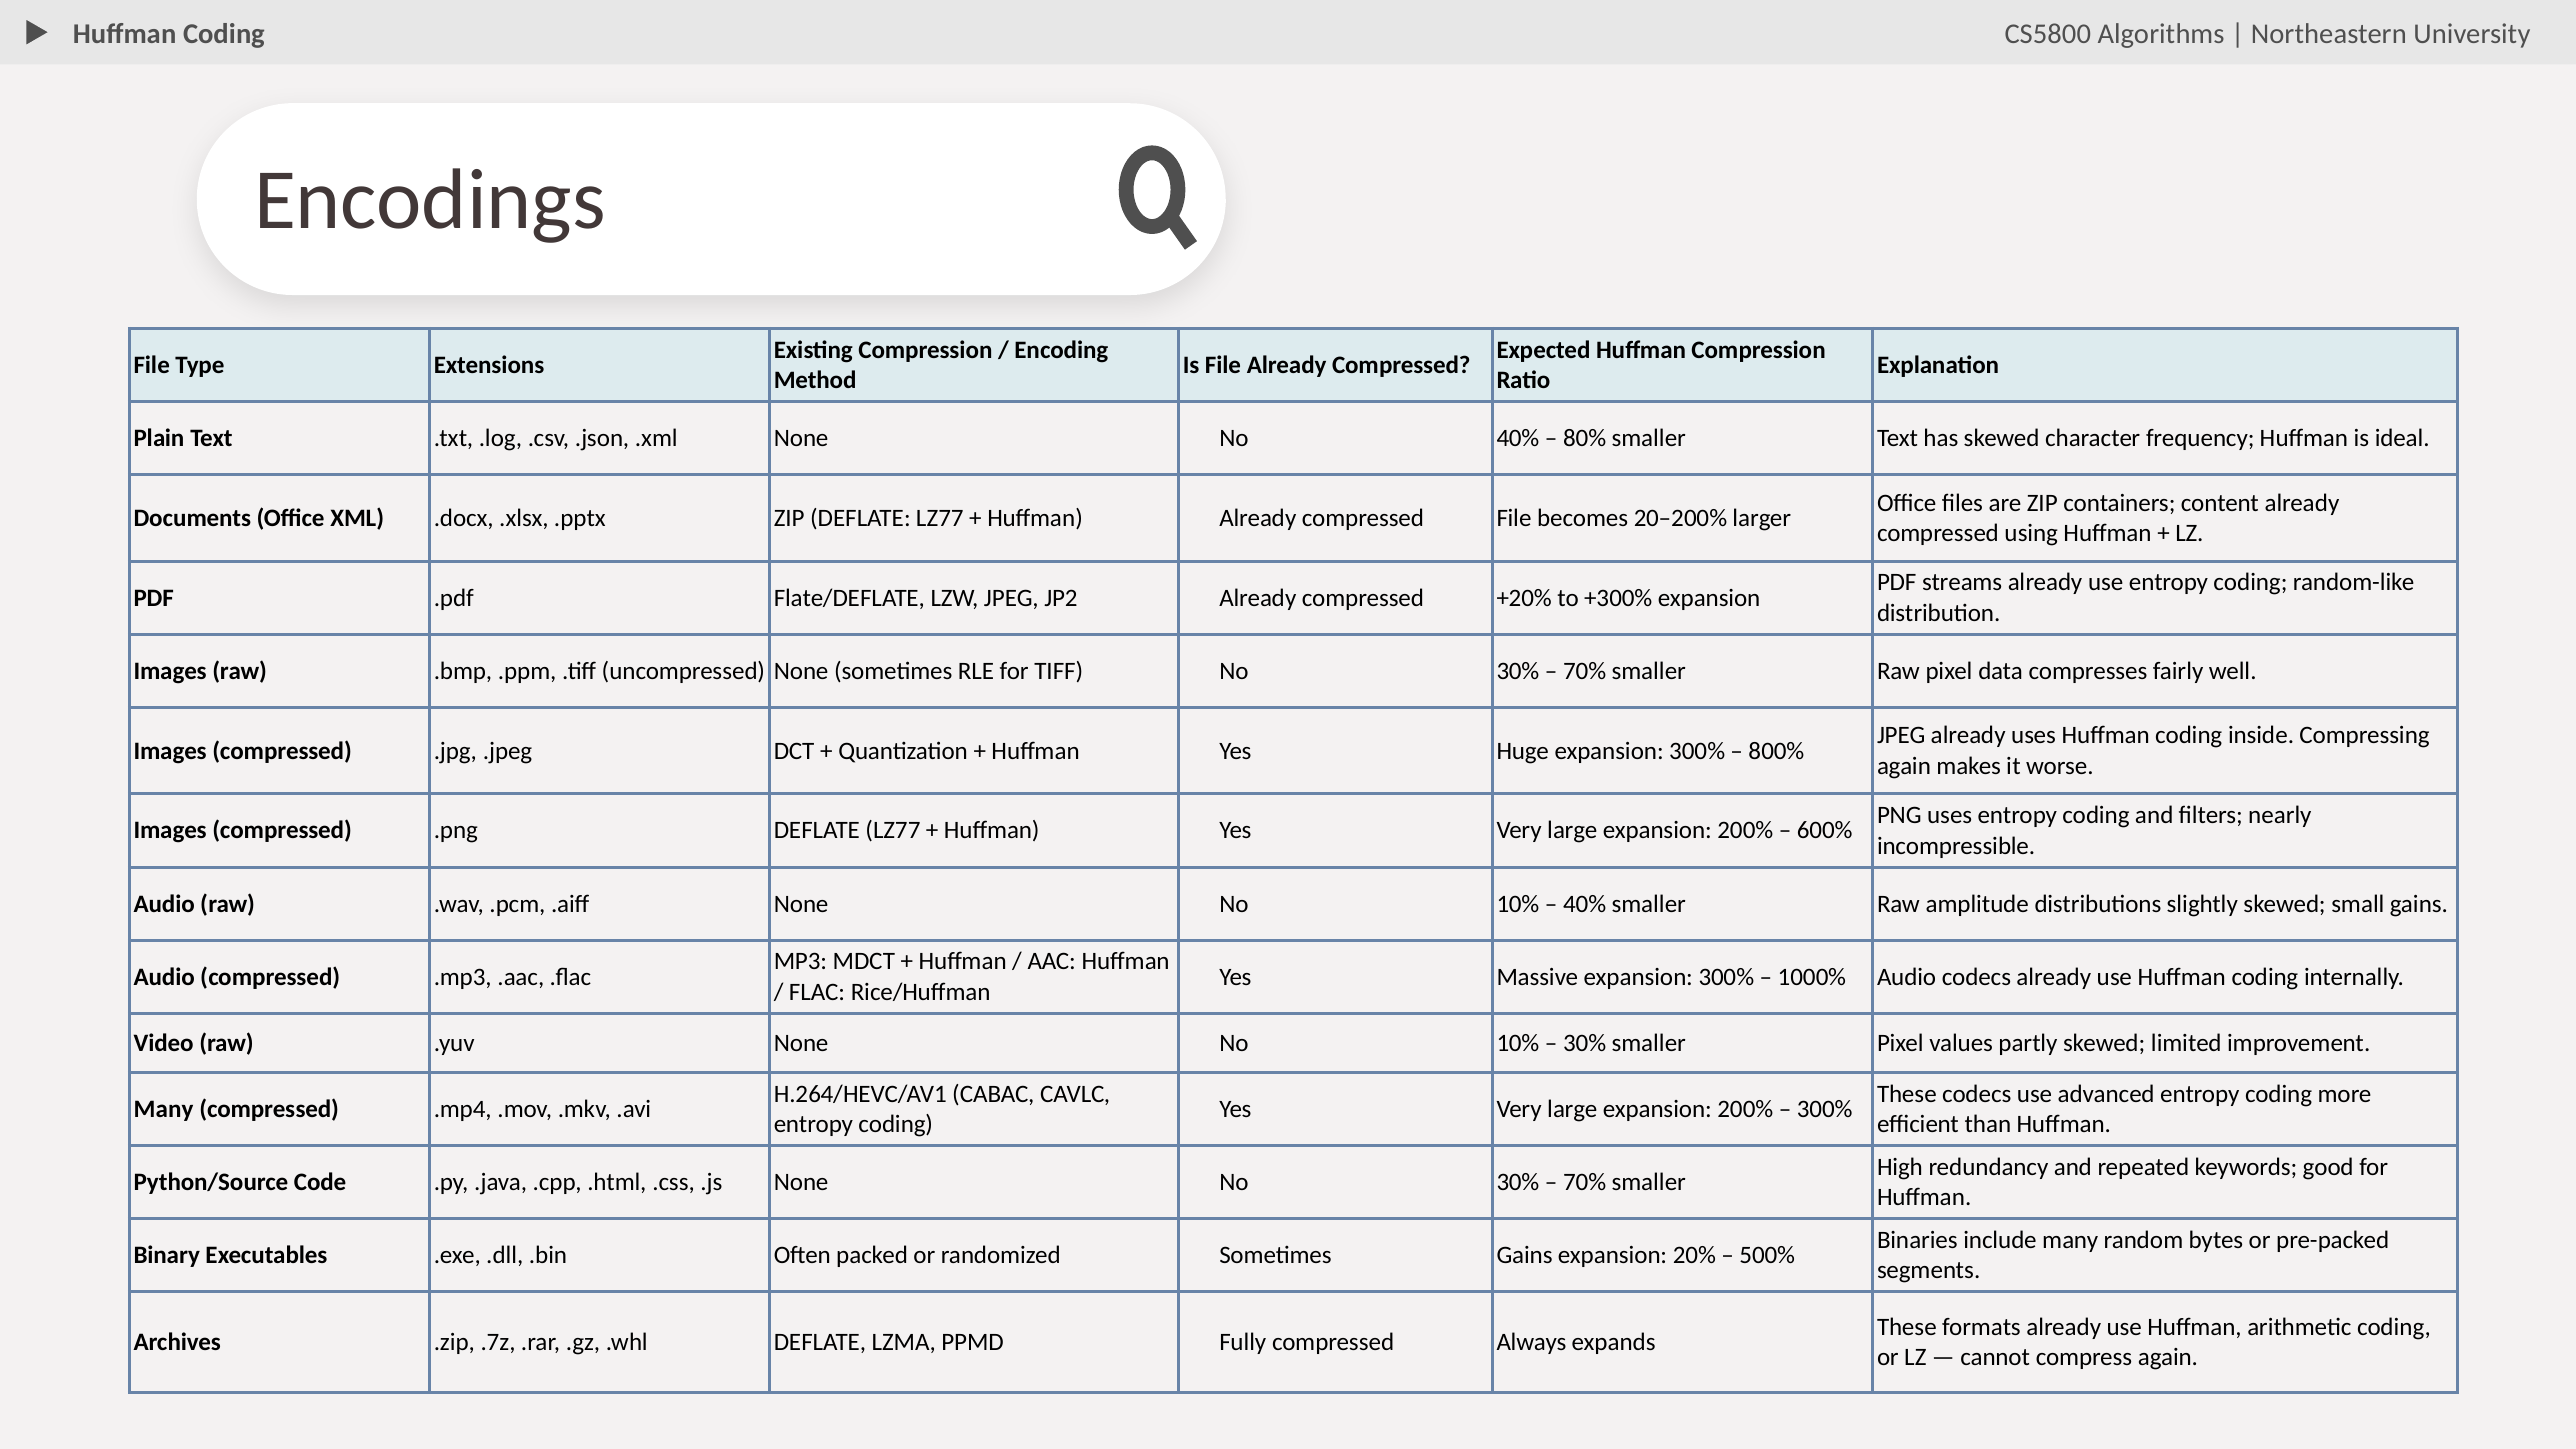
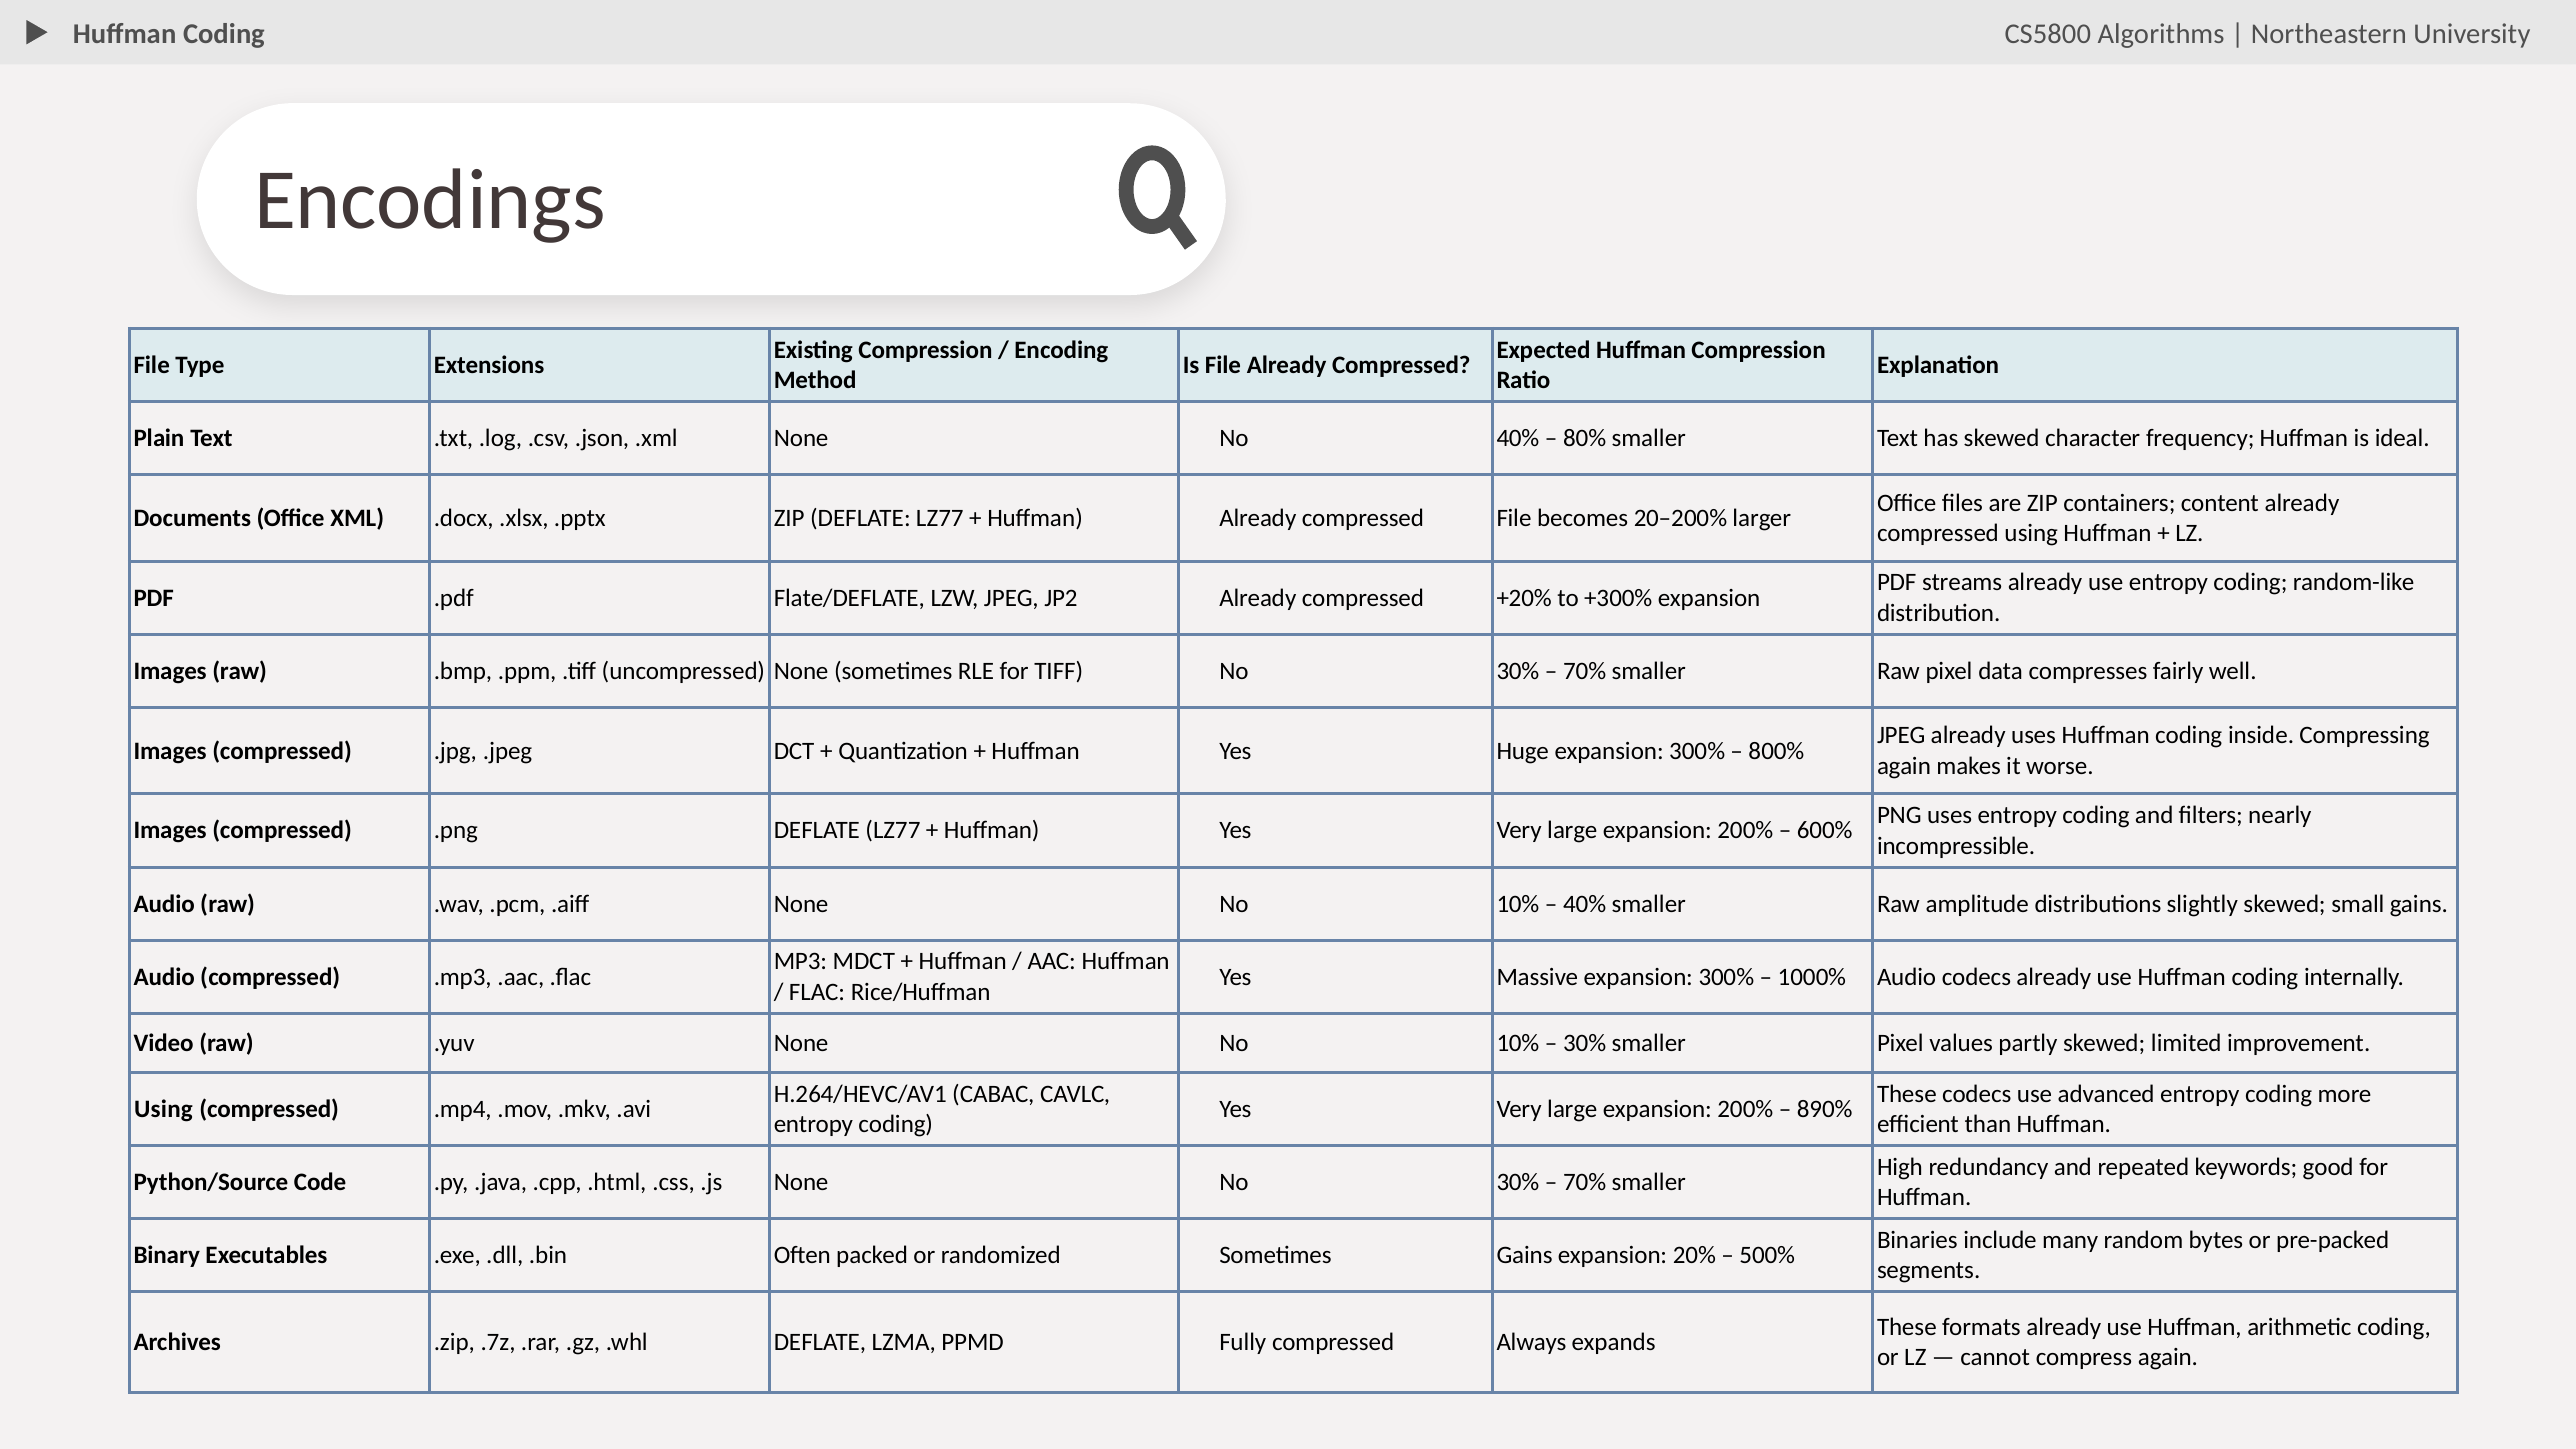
300%: 300% -> 890% (1825, 1109)
Many: Many -> Using (163, 1109)
